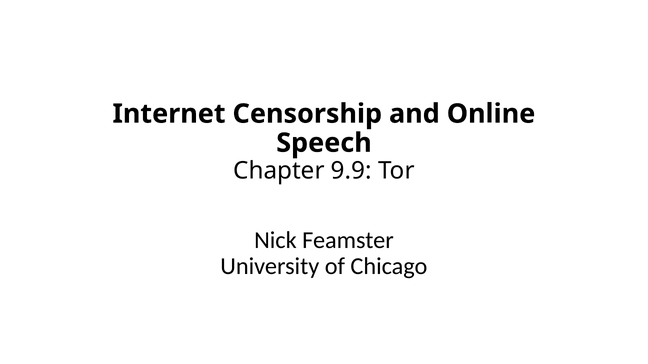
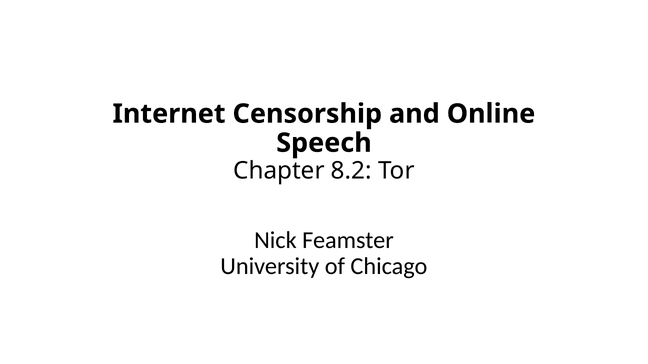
9.9: 9.9 -> 8.2 (351, 171)
